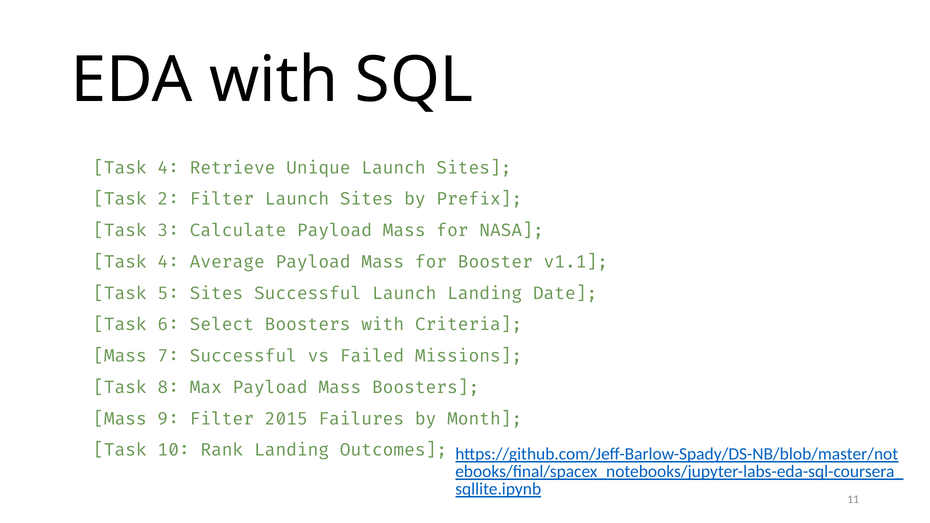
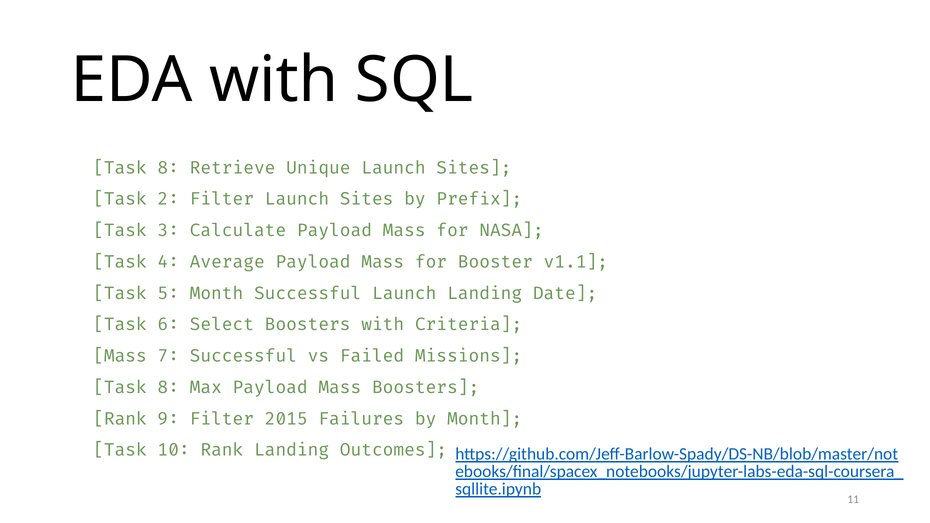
4: 4 -> 8 (168, 168)
5 Sites: Sites -> Month (216, 293)
Mass: Mass -> Rank (120, 419)
